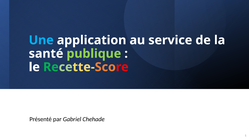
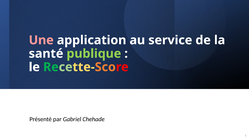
Une colour: light blue -> pink (41, 40)
